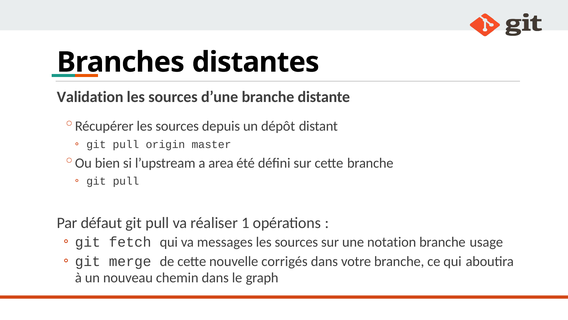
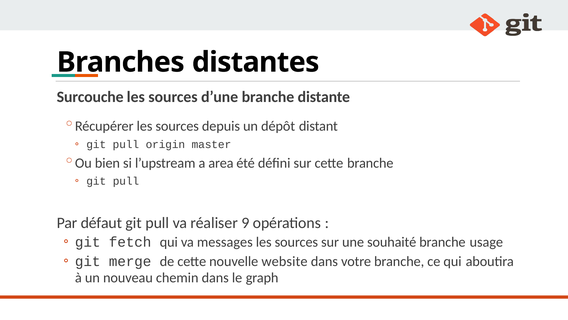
Validation: Validation -> Surcouche (90, 97)
1: 1 -> 9 (245, 222)
notation: notation -> souhaité (392, 242)
corrigés: corrigés -> website (284, 261)
